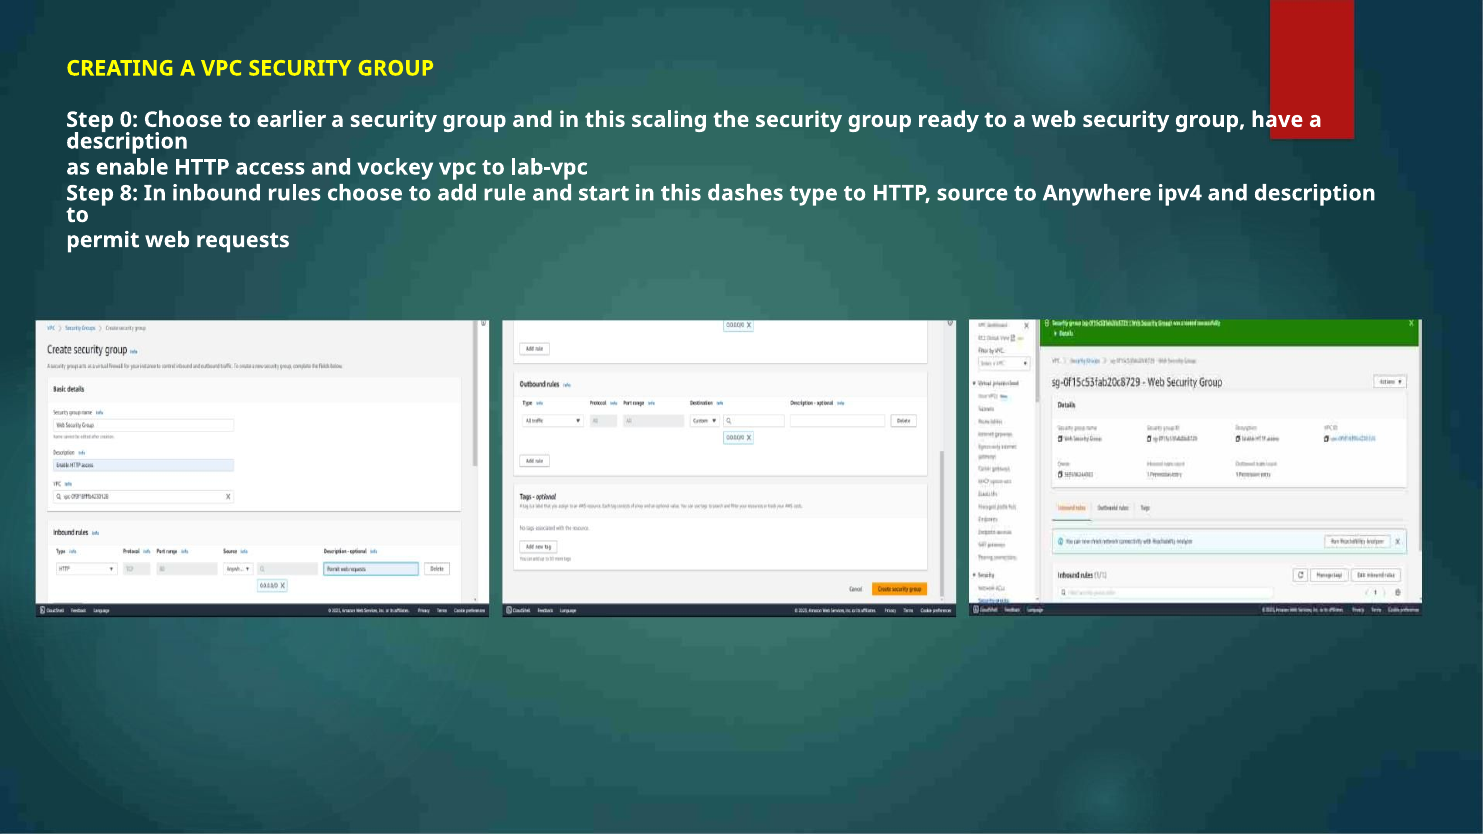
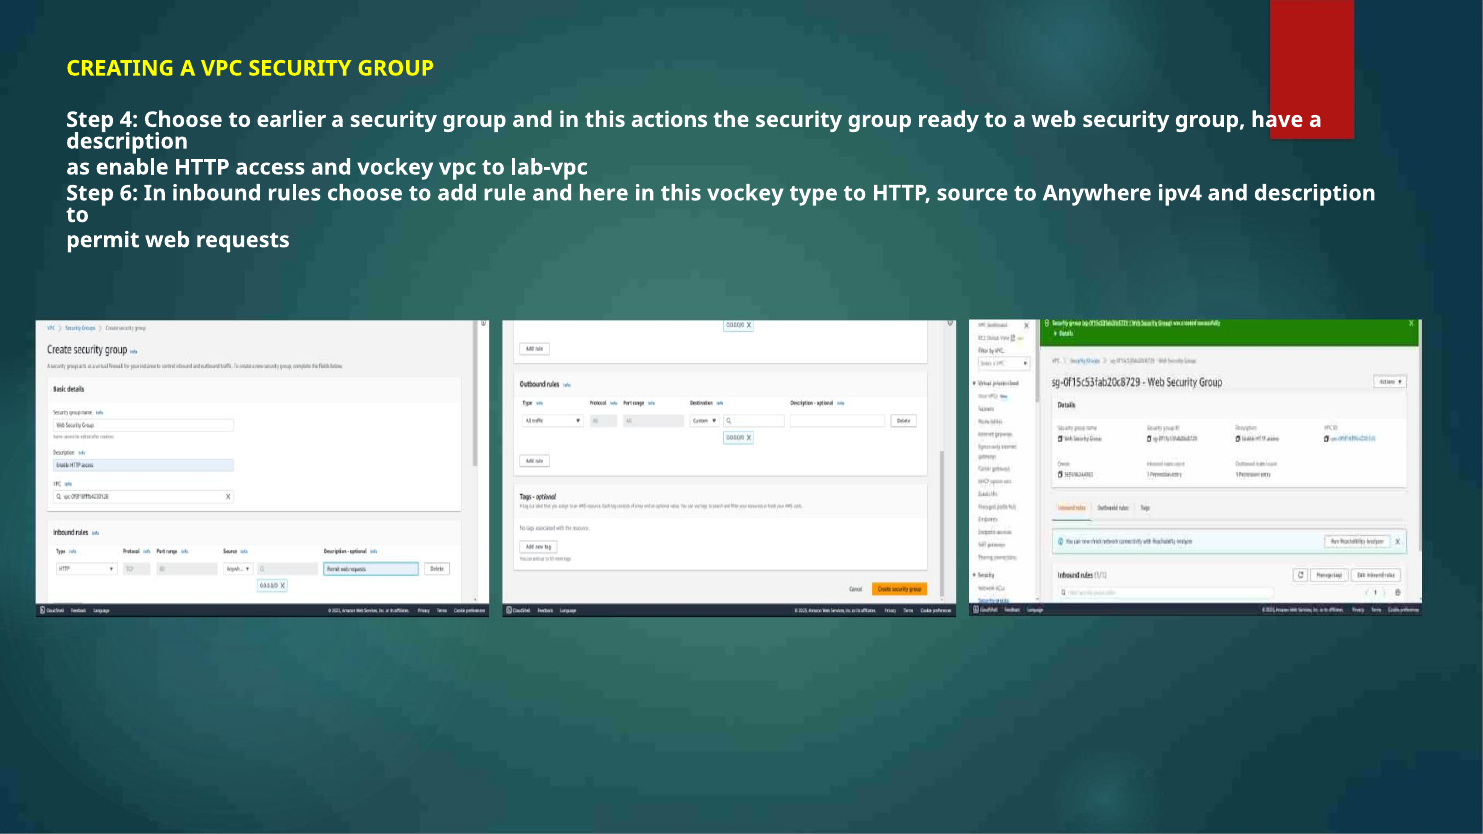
0: 0 -> 4 (129, 120)
scaling: scaling -> actions (669, 120)
8: 8 -> 6 (129, 193)
start: start -> here (603, 193)
this dashes: dashes -> vockey (745, 193)
